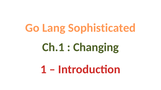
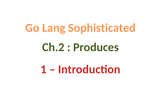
Ch.1: Ch.1 -> Ch.2 (53, 47)
Changing: Changing -> Produces (96, 47)
